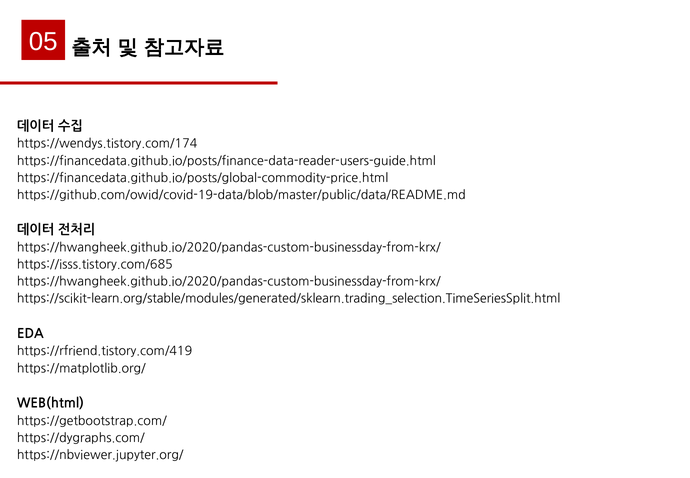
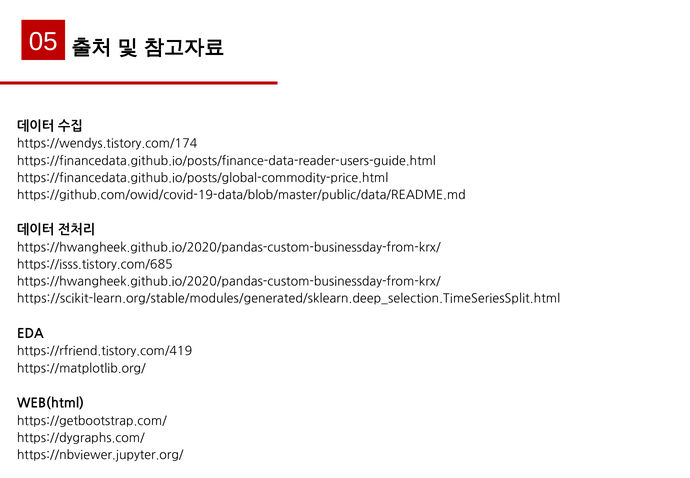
https://scikit-learn.org/stable/modules/generated/sklearn.trading_selection.TimeSeriesSplit.html: https://scikit-learn.org/stable/modules/generated/sklearn.trading_selection.TimeSeriesSplit.html -> https://scikit-learn.org/stable/modules/generated/sklearn.deep_selection.TimeSeriesSplit.html (289, 299)
